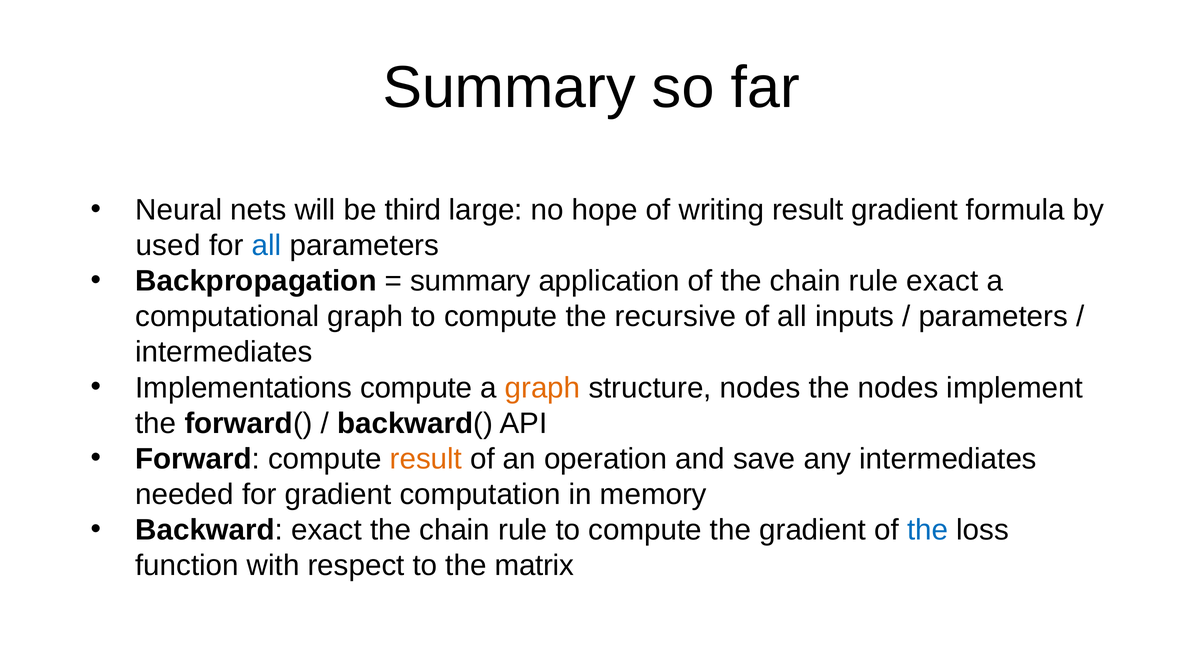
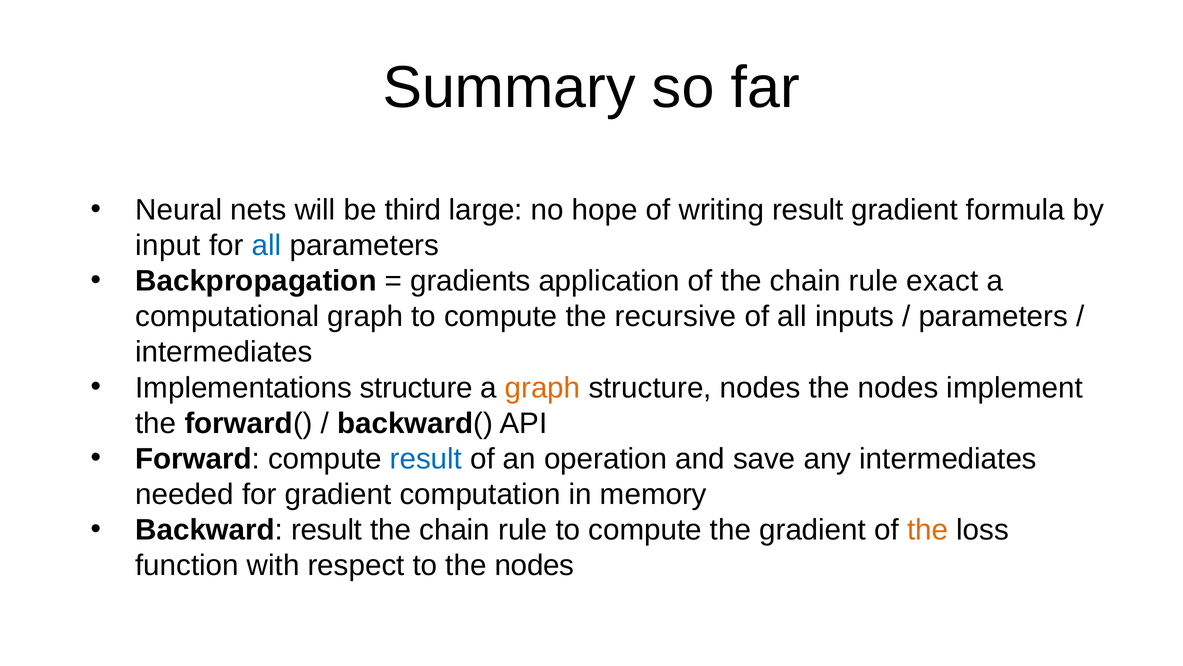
used: used -> input (168, 245)
summary: summary -> gradients (470, 281)
Implementations compute: compute -> structure (416, 387)
result colour: orange -> blue (426, 458)
Backward exact: exact -> result (327, 529)
the colour: blue -> orange (928, 529)
to the matrix: matrix -> nodes (534, 565)
